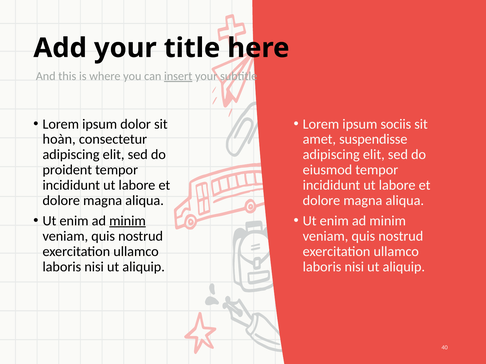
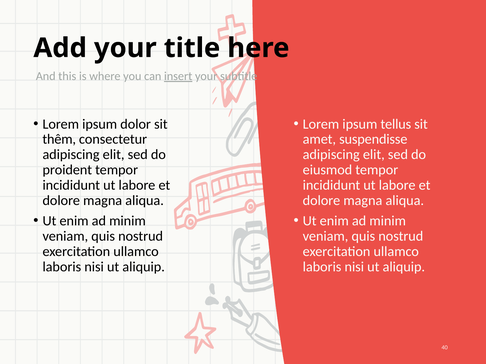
sociis: sociis -> tellus (396, 124)
hoàn: hoàn -> thêm (59, 140)
minim underline: present -> none (127, 221)
